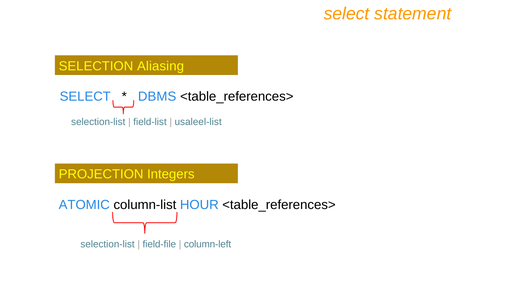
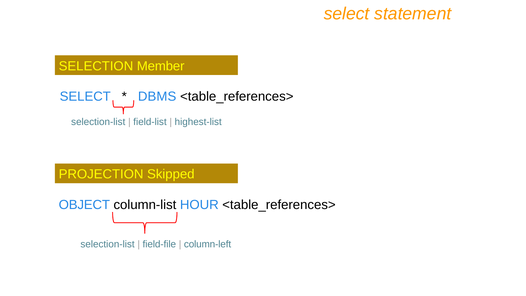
Aliasing: Aliasing -> Member (161, 66)
usaleel-list: usaleel-list -> highest-list (198, 122)
Integers: Integers -> Skipped (171, 174)
ATOMIC: ATOMIC -> OBJECT (84, 205)
